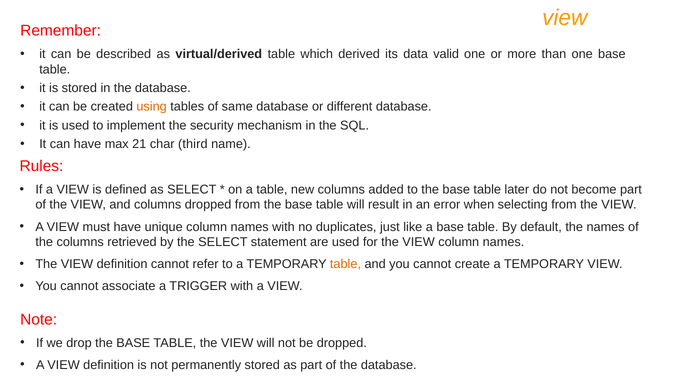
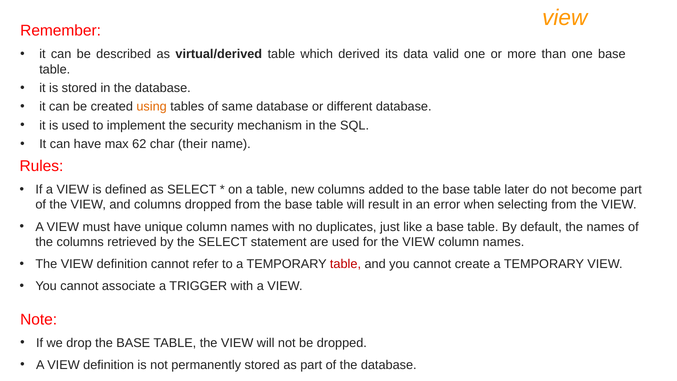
21: 21 -> 62 (139, 144)
third: third -> their (193, 144)
table colour: orange -> red (345, 264)
